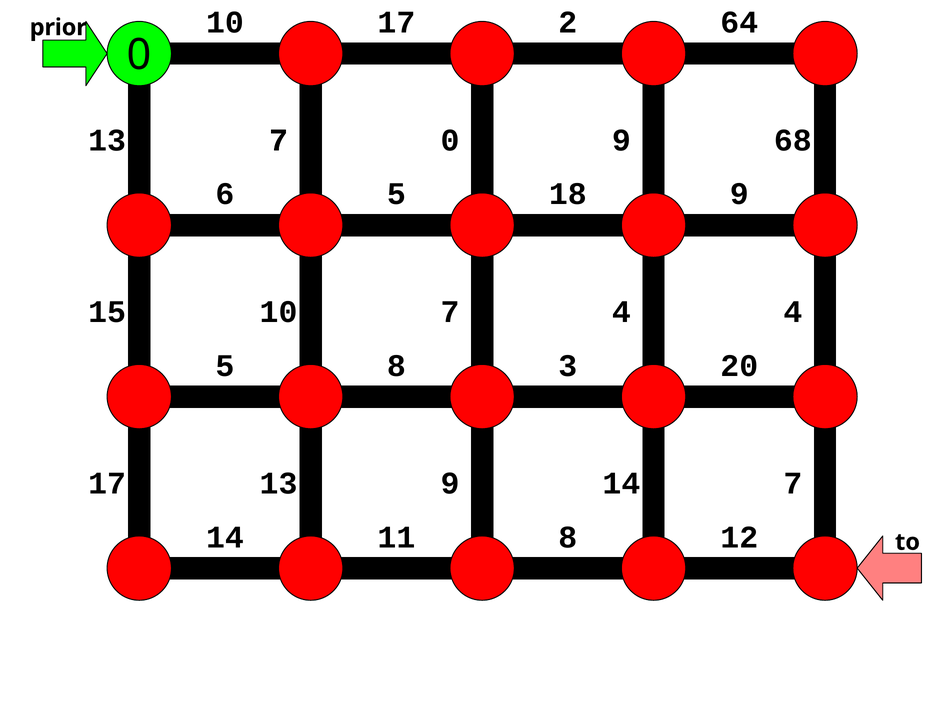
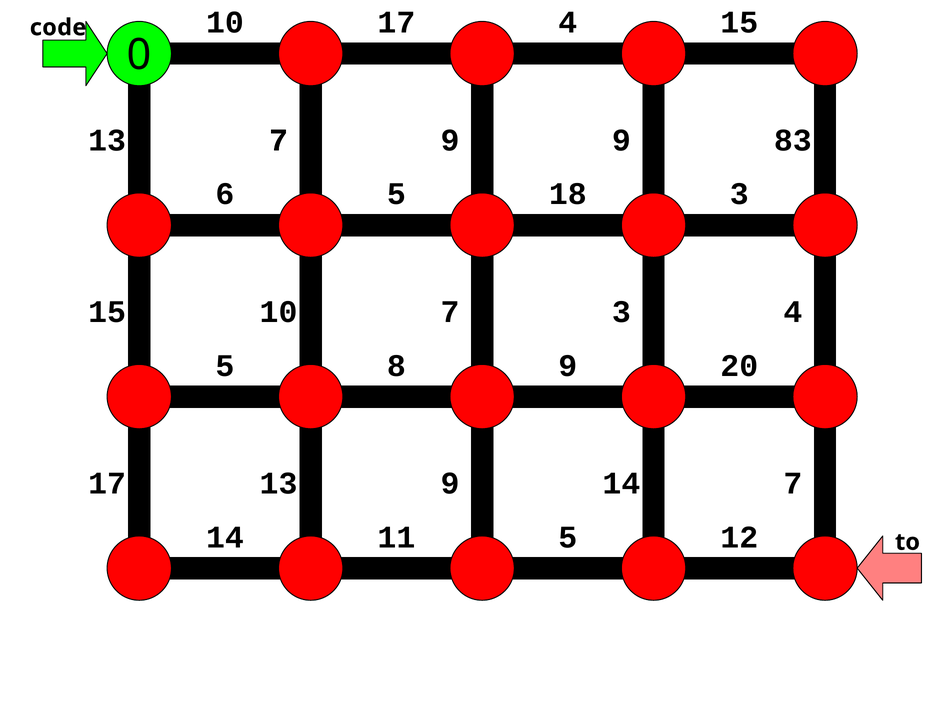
10 2: 2 -> 4 (568, 23)
17 64: 64 -> 15 (739, 23)
prior: prior -> code (58, 27)
0: 0 -> 9 (450, 140)
68: 68 -> 83 (793, 140)
18 9: 9 -> 3 (739, 194)
10 4: 4 -> 3 (621, 312)
8 3: 3 -> 9 (568, 365)
11 8: 8 -> 5 (568, 537)
